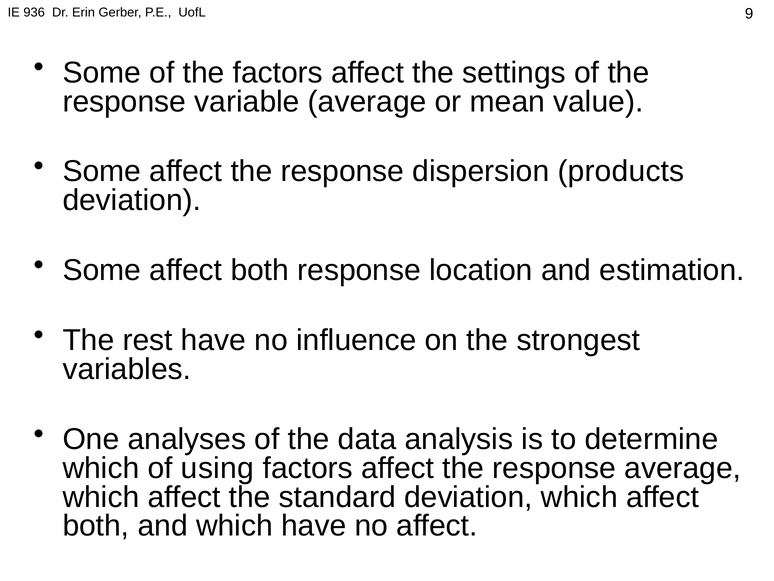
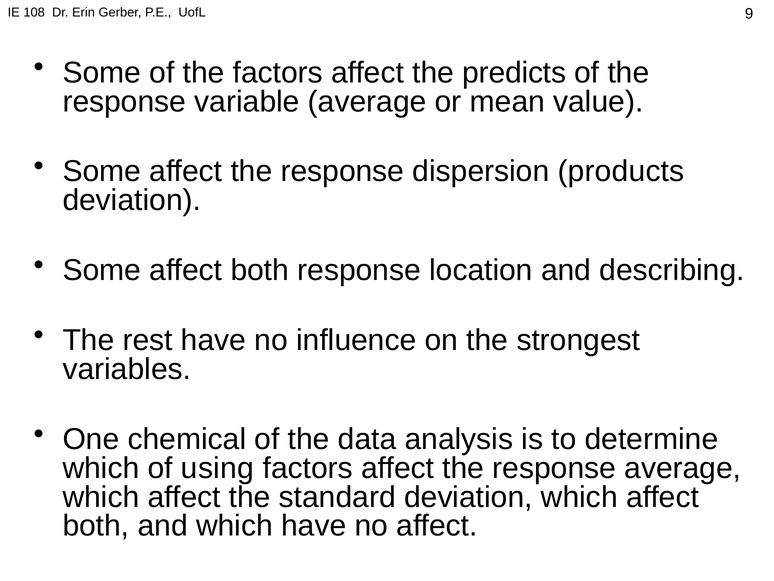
936: 936 -> 108 (34, 13)
settings: settings -> predicts (514, 73)
estimation: estimation -> describing (672, 270)
analyses: analyses -> chemical (187, 439)
